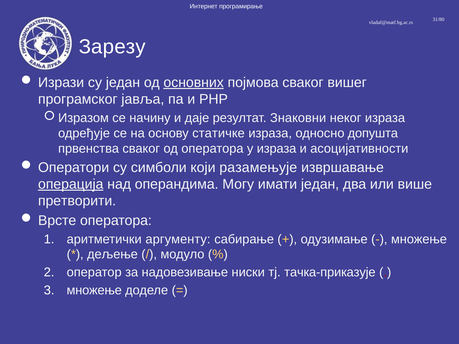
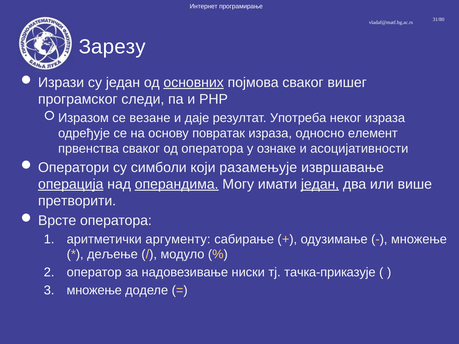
јавља: јавља -> следи (143, 99)
начину: начину -> везане (150, 118)
Знаковни: Знаковни -> Употреба (298, 118)
статичке: статичке -> повратак (219, 133)
допушта: допушта -> елемент (373, 133)
у израза: израза -> ознаке (277, 149)
операндима underline: none -> present (177, 184)
један underline: none -> present (320, 184)
